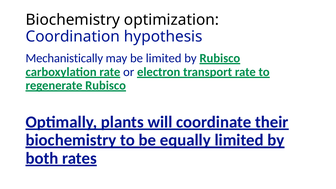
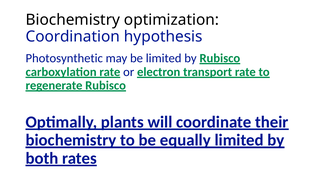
Mechanistically: Mechanistically -> Photosynthetic (64, 58)
